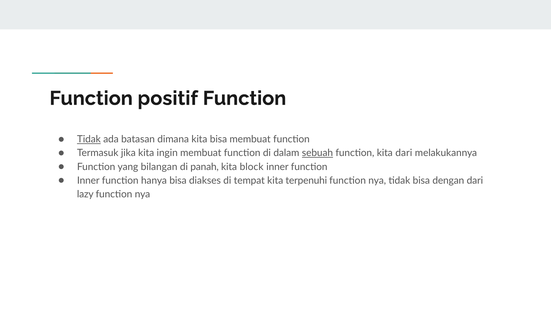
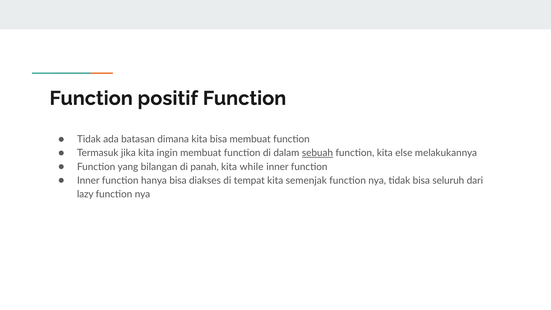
Tidak underline: present -> none (89, 139)
kita dari: dari -> else (404, 153)
block: block -> while (252, 167)
terpenuhi: terpenuhi -> semenjak (306, 180)
dengan: dengan -> seluruh (448, 180)
